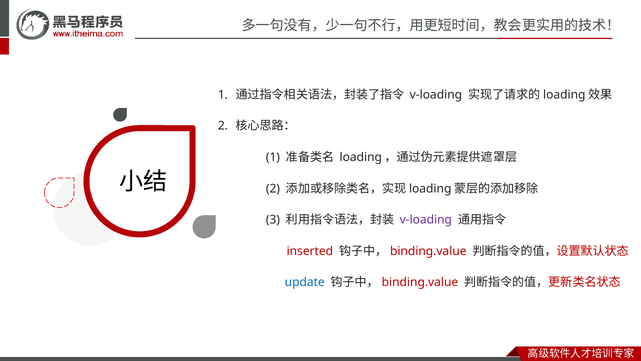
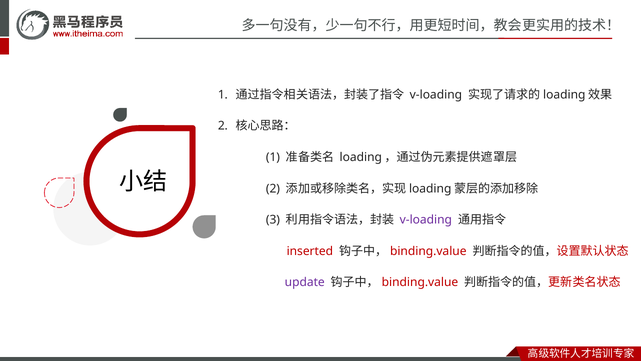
update colour: blue -> purple (305, 282)
